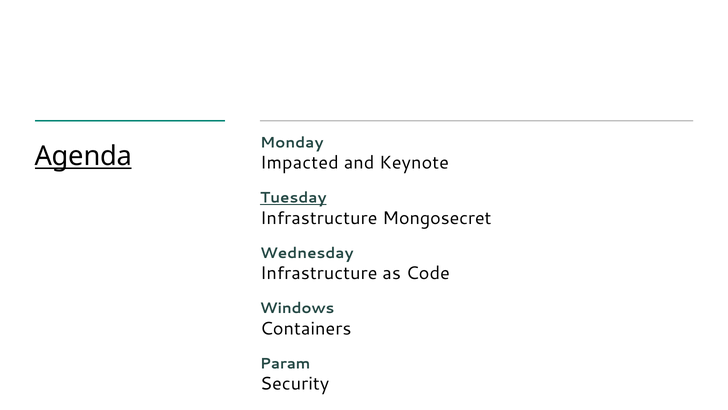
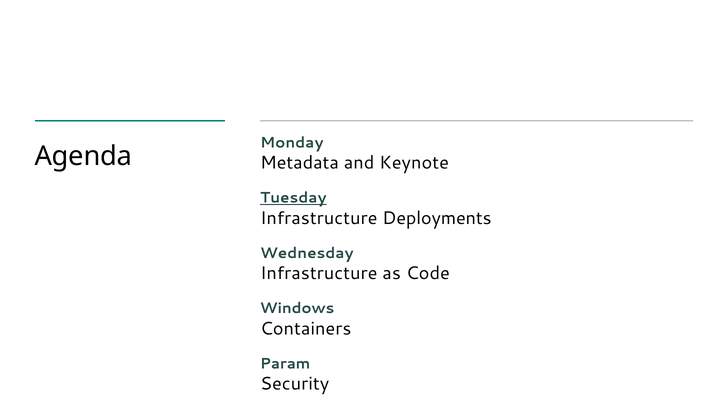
Agenda underline: present -> none (83, 156)
Impacted: Impacted -> Metadata (299, 163)
Mongosecret: Mongosecret -> Deployments (437, 218)
